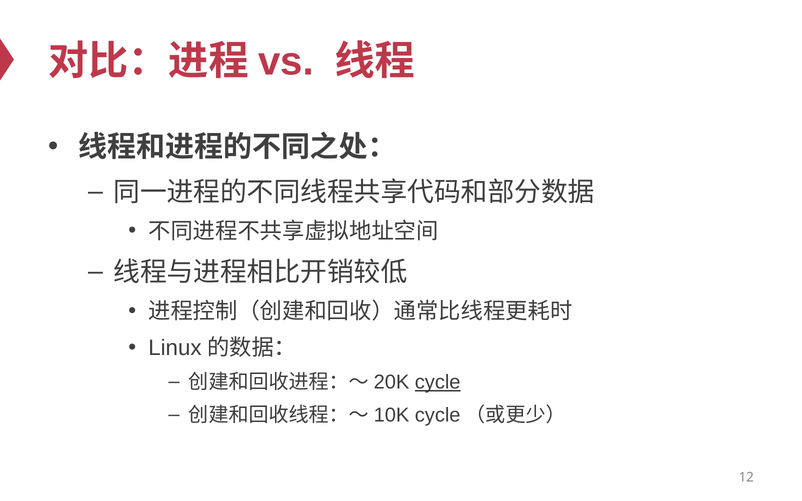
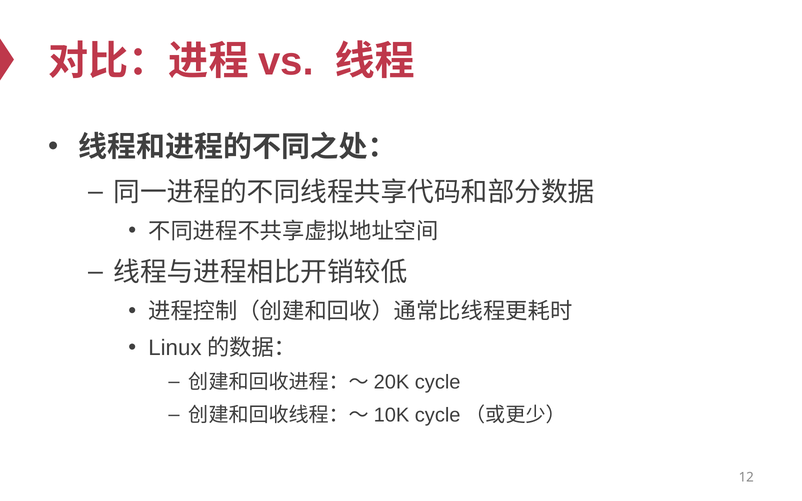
cycle underline: present -> none (438, 382)
